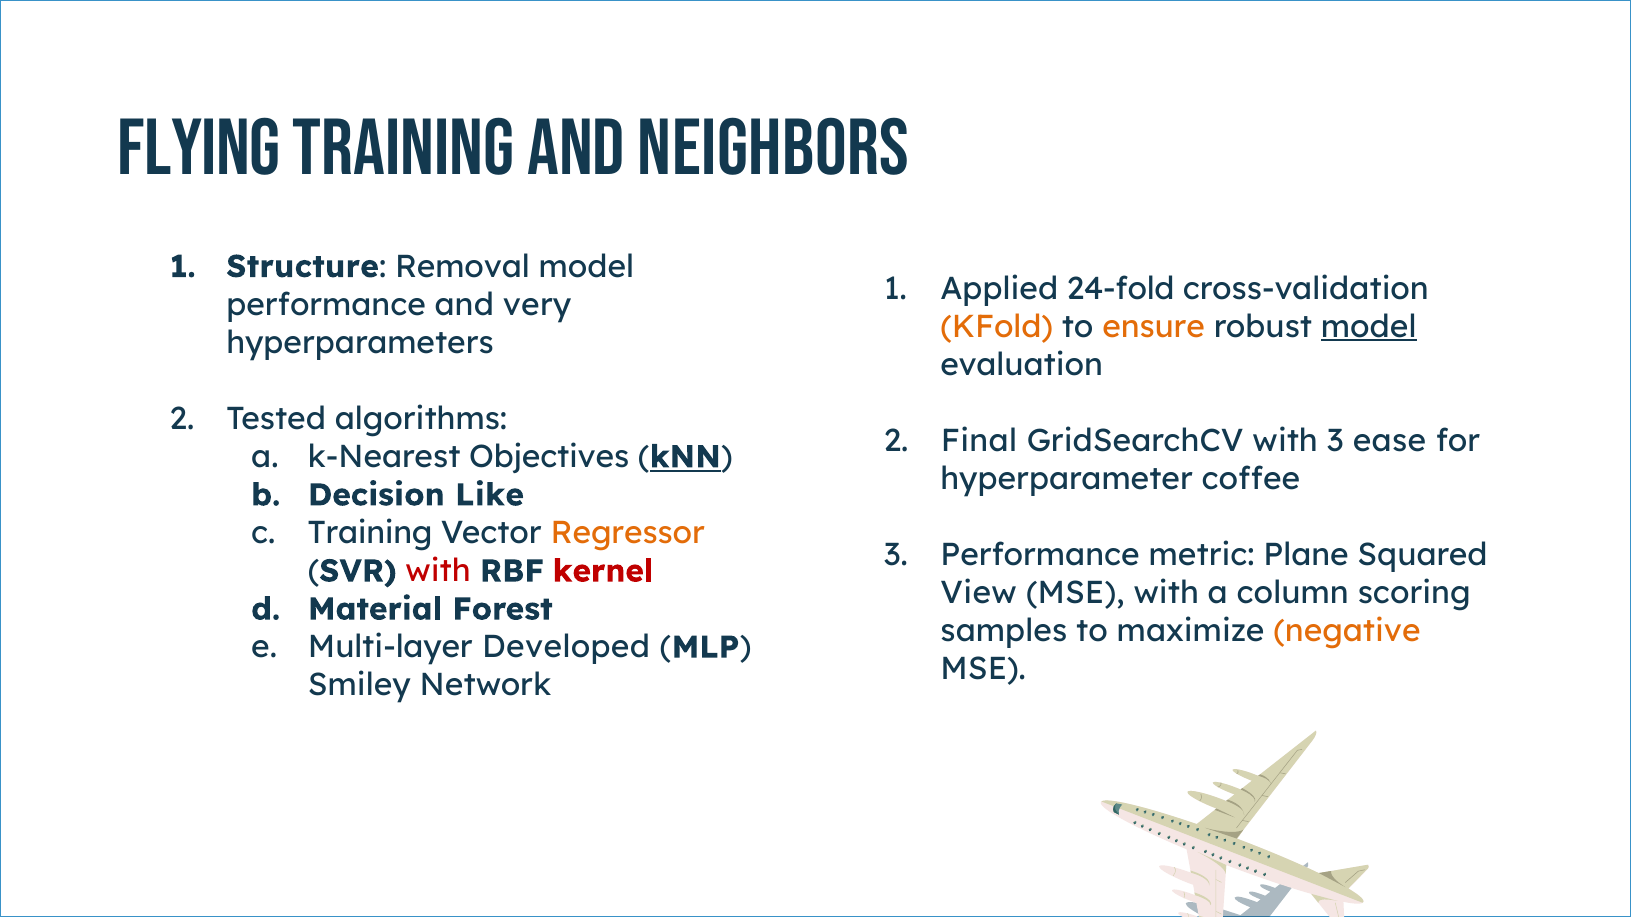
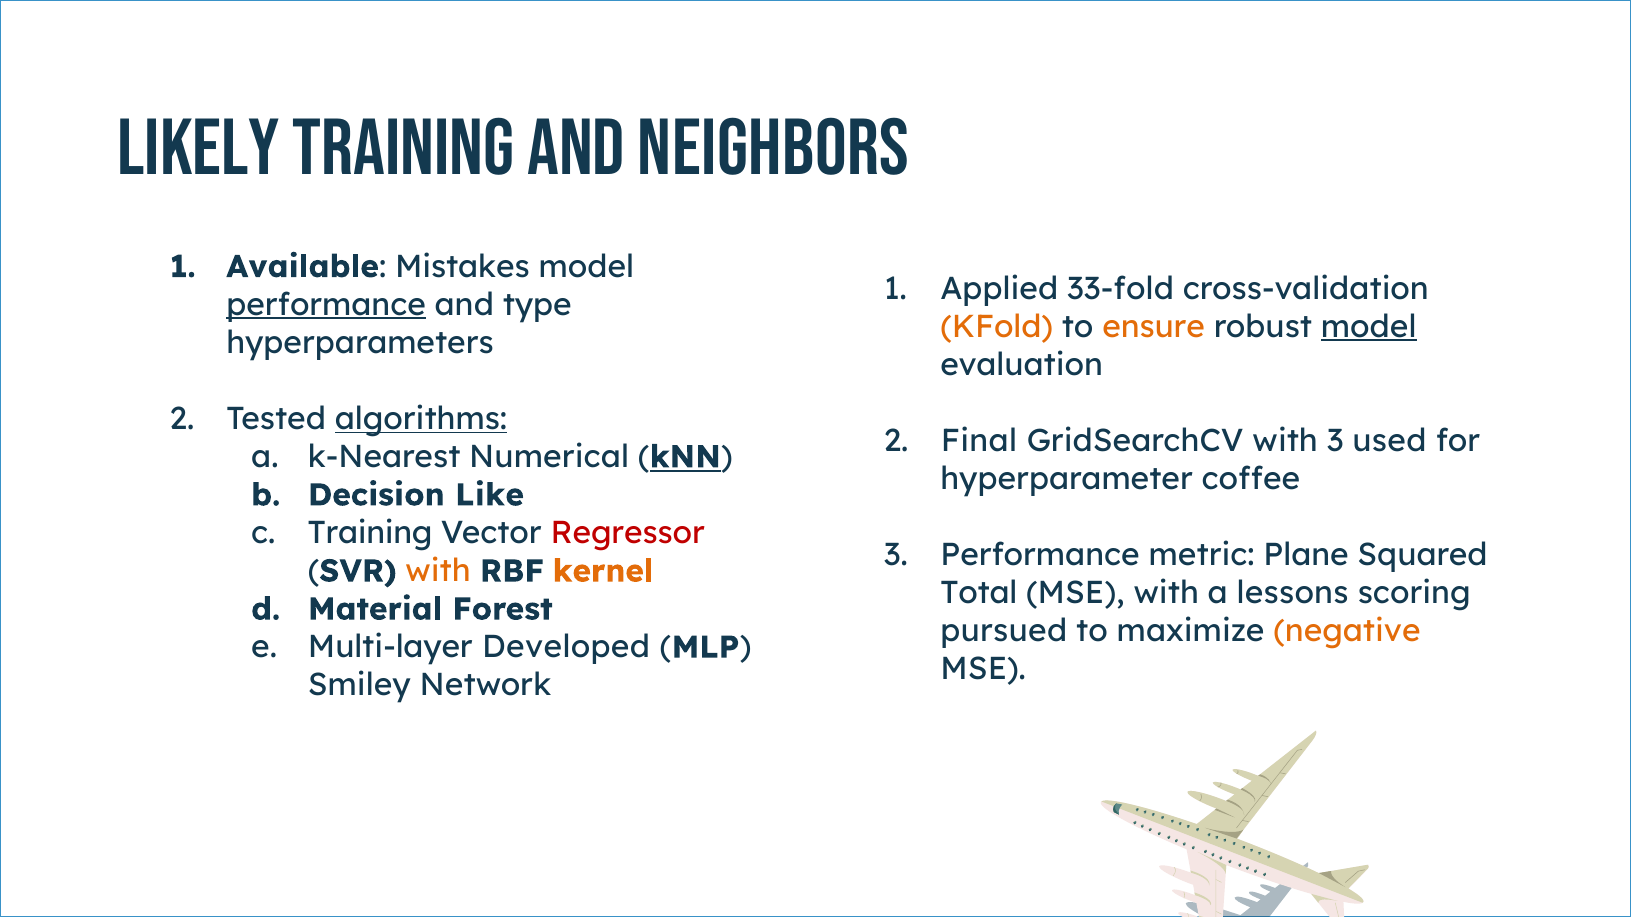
Flying: Flying -> Likely (199, 149)
Structure: Structure -> Available (303, 267)
Removal: Removal -> Mistakes (462, 267)
24-fold: 24-fold -> 33-fold (1120, 289)
performance underline: none -> present (326, 305)
very: very -> type (537, 305)
algorithms underline: none -> present (421, 419)
ease: ease -> used (1389, 441)
Objectives: Objectives -> Numerical (549, 457)
Regressor colour: orange -> red (628, 533)
with colour: red -> orange (438, 571)
kernel colour: red -> orange (603, 571)
View: View -> Total (979, 593)
column: column -> lessons (1293, 593)
samples: samples -> pursued (1004, 632)
